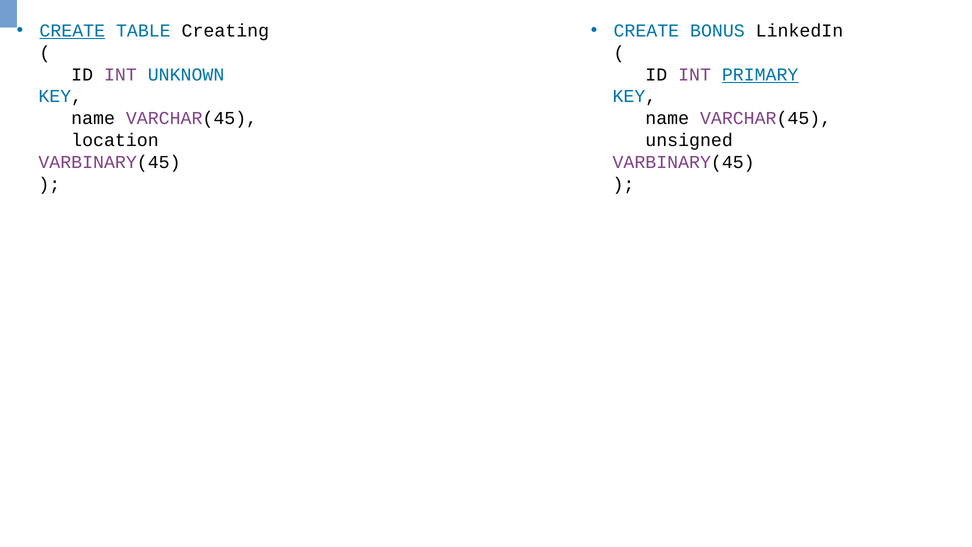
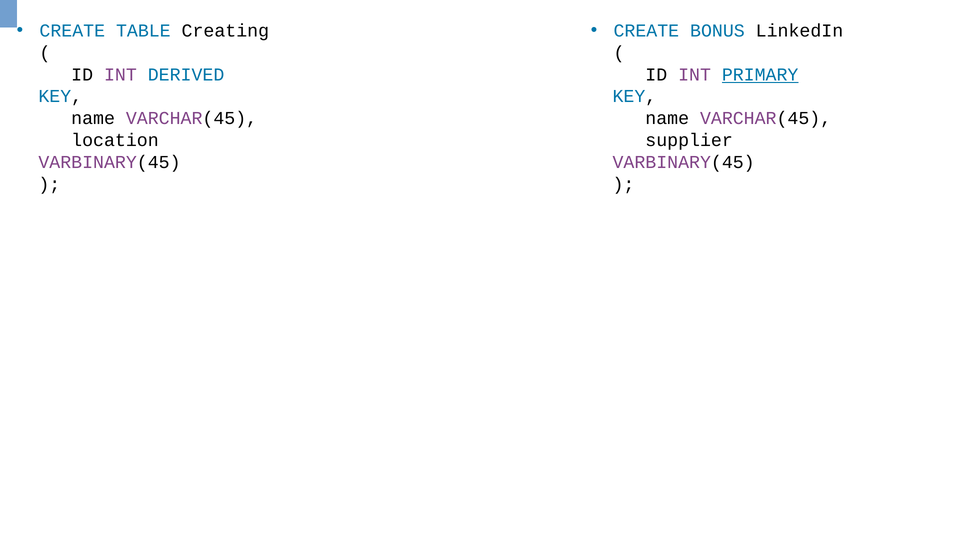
CREATE underline: present -> none (72, 31)
UNKNOWN: UNKNOWN -> DERIVED (186, 75)
unsigned: unsigned -> supplier (689, 140)
